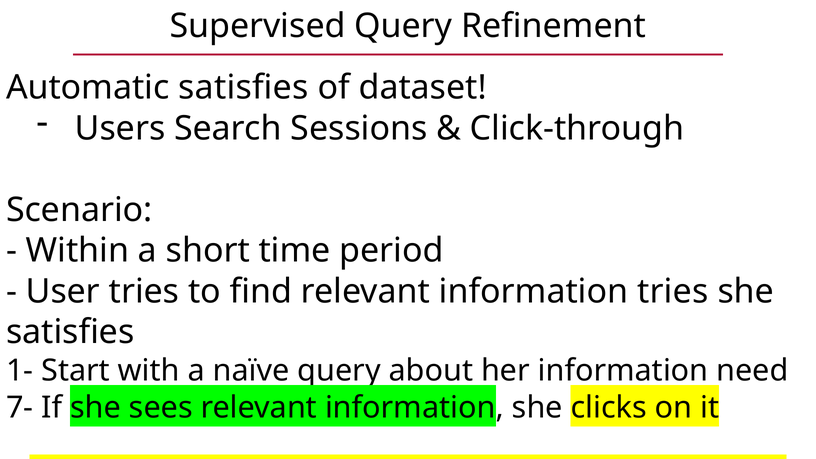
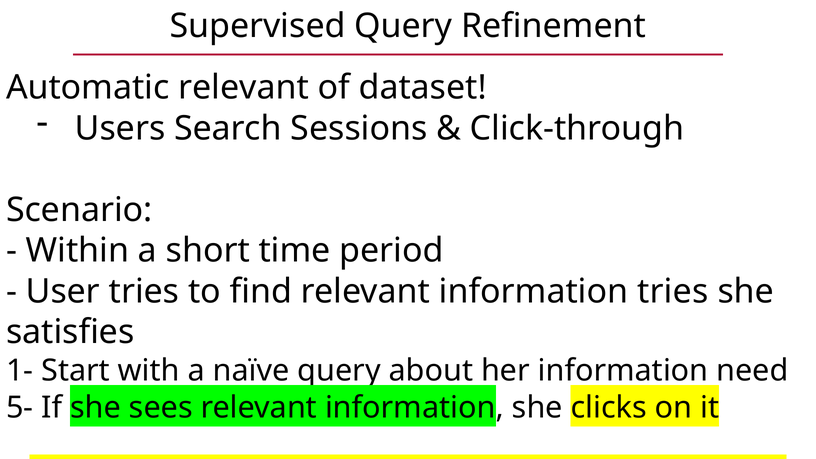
Automatic satisfies: satisfies -> relevant (244, 88)
7-: 7- -> 5- (20, 408)
